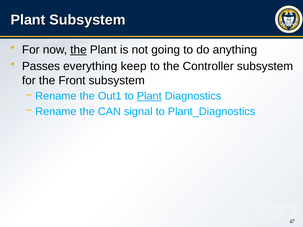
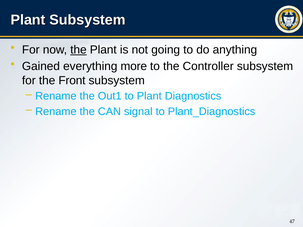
Passes: Passes -> Gained (41, 66)
keep: keep -> more (134, 66)
Plant underline: present -> none (149, 96)
